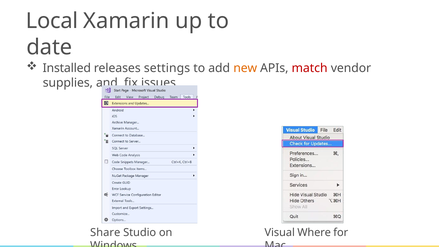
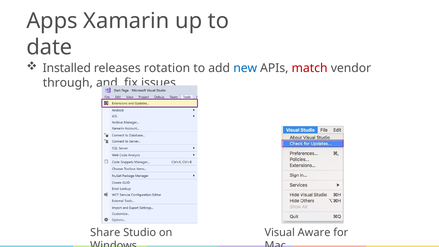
Local: Local -> Apps (52, 21)
settings: settings -> rotation (167, 68)
new colour: orange -> blue (245, 68)
supplies: supplies -> through (68, 83)
Where: Where -> Aware (314, 232)
